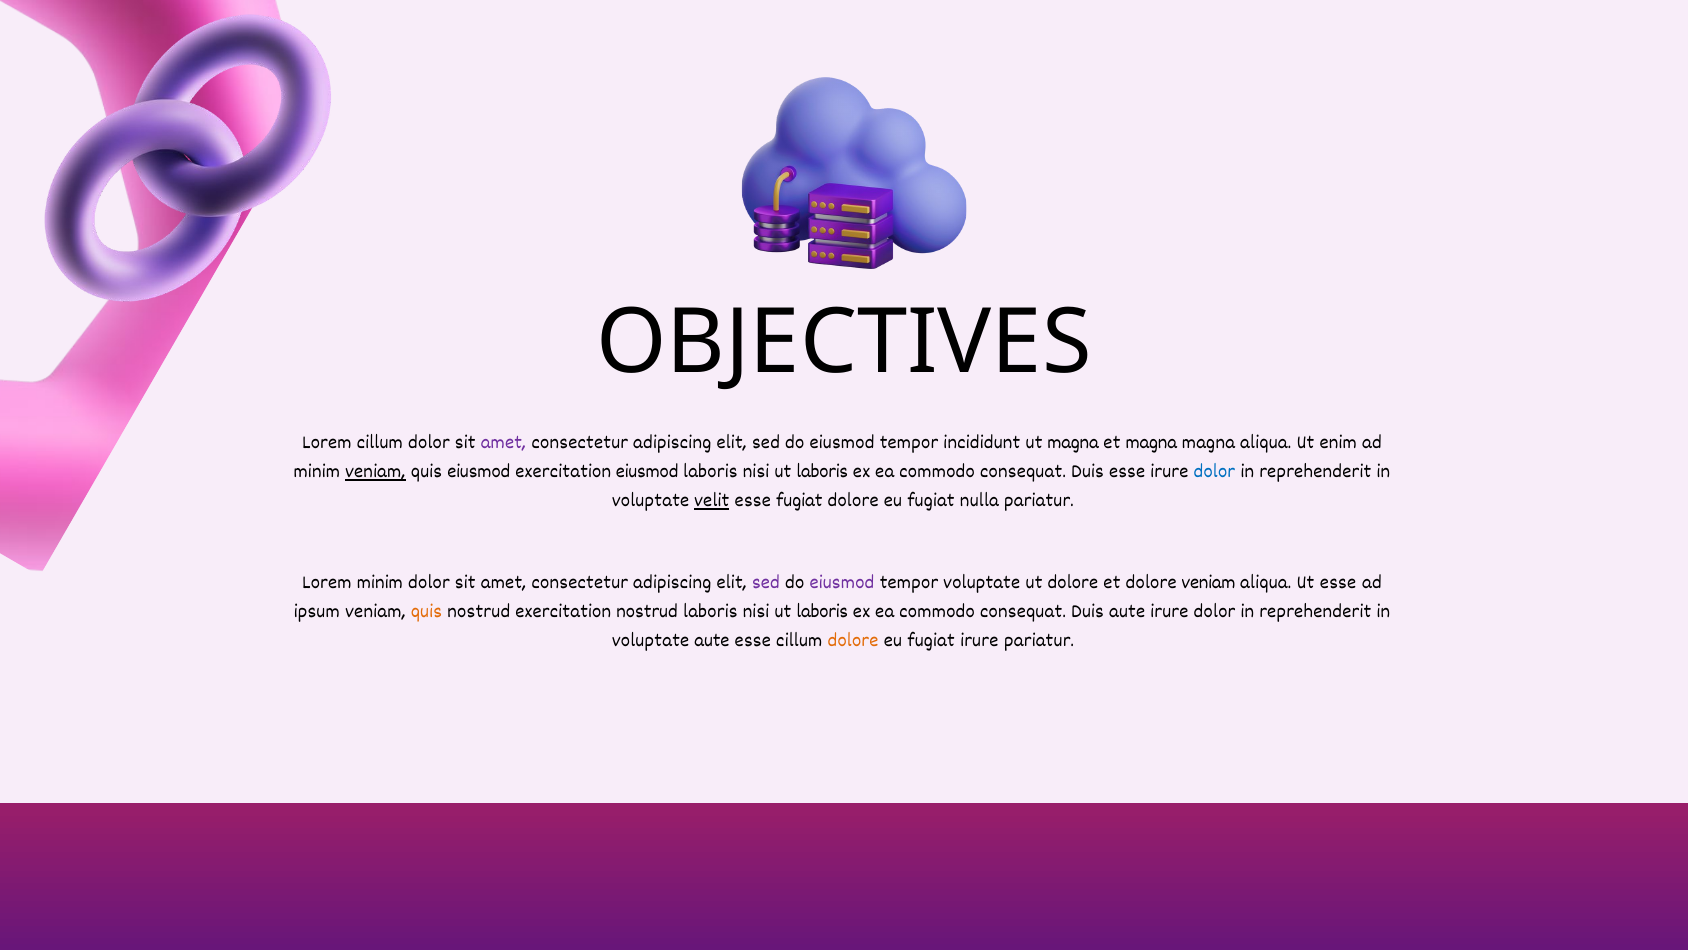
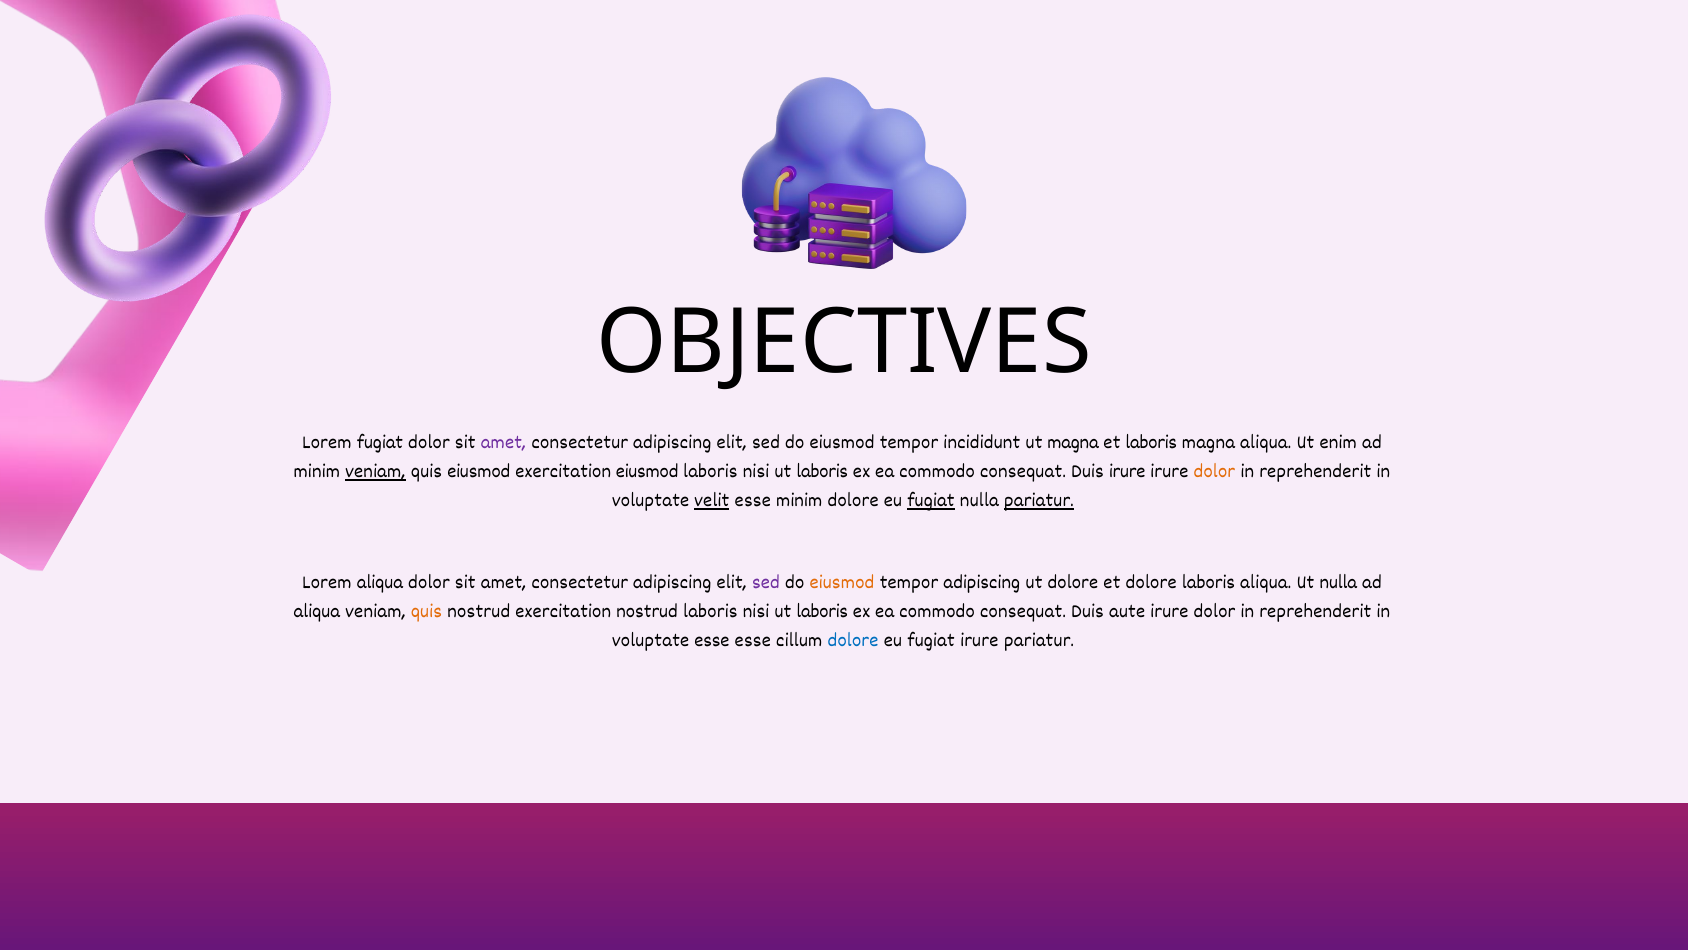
cillum: cillum -> fugiat (380, 442)
et magna: magna -> laboris (1151, 442)
Duis esse: esse -> irure (1127, 471)
dolor colour: blue -> orange (1214, 471)
esse fugiat: fugiat -> minim (799, 500)
fugiat underline: none -> present (931, 500)
pariatur underline: none -> present (1039, 500)
Lorem minim: minim -> aliqua (380, 581)
eiusmod colour: purple -> orange (842, 581)
tempor voluptate: voluptate -> adipiscing (982, 581)
dolore veniam: veniam -> laboris (1209, 581)
Ut esse: esse -> nulla (1338, 581)
ipsum: ipsum -> aliqua (317, 610)
voluptate aute: aute -> esse (712, 639)
dolore colour: orange -> blue (853, 639)
